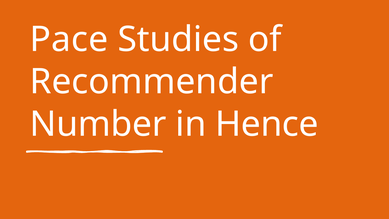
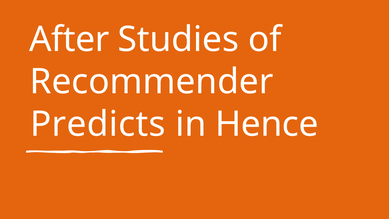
Pace: Pace -> After (69, 39)
Number: Number -> Predicts (98, 124)
